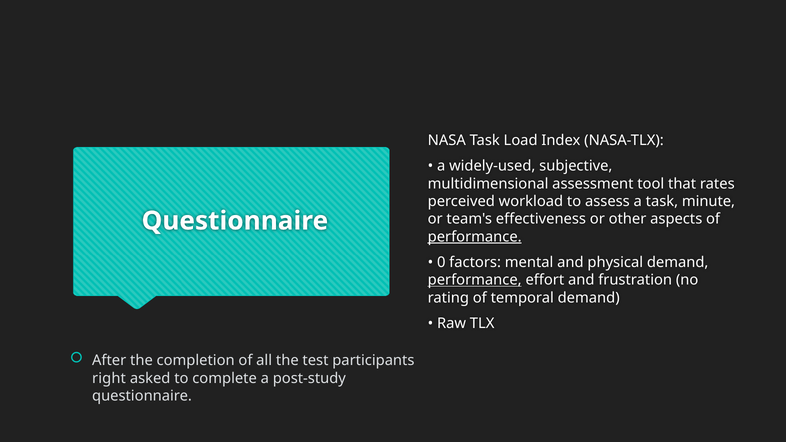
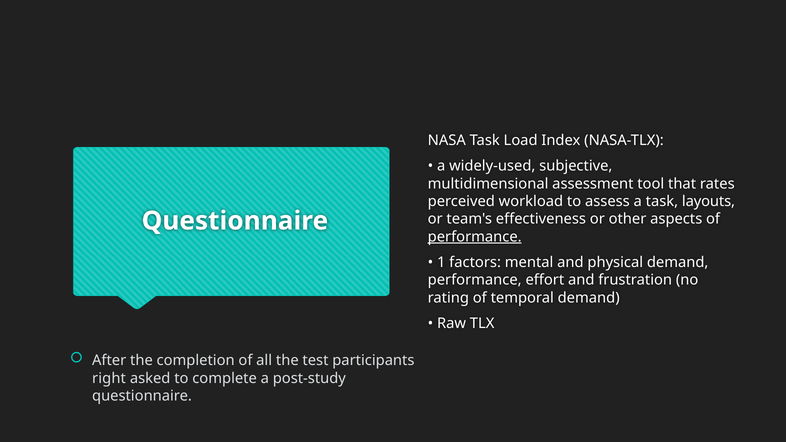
minute: minute -> layouts (709, 201)
0: 0 -> 1 (441, 262)
performance underline: present -> none (475, 280)
